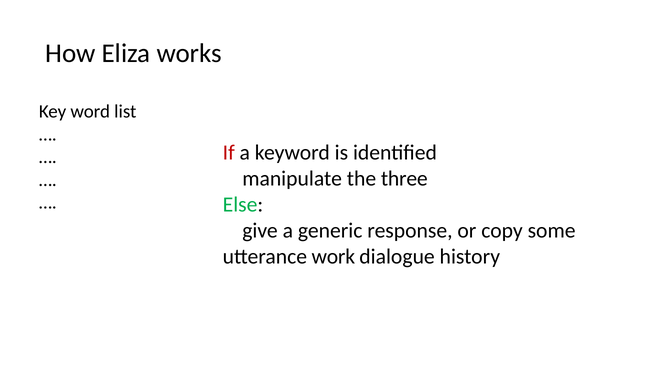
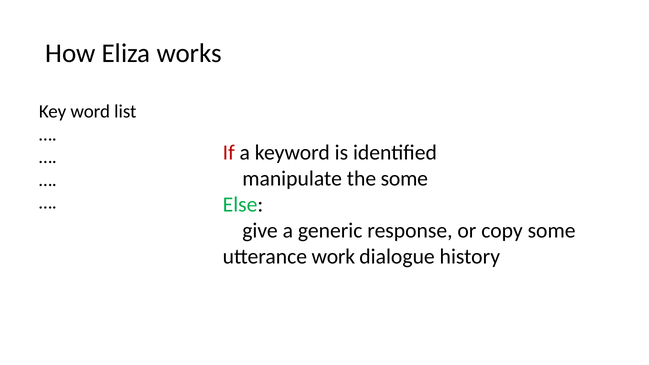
the three: three -> some (404, 179)
